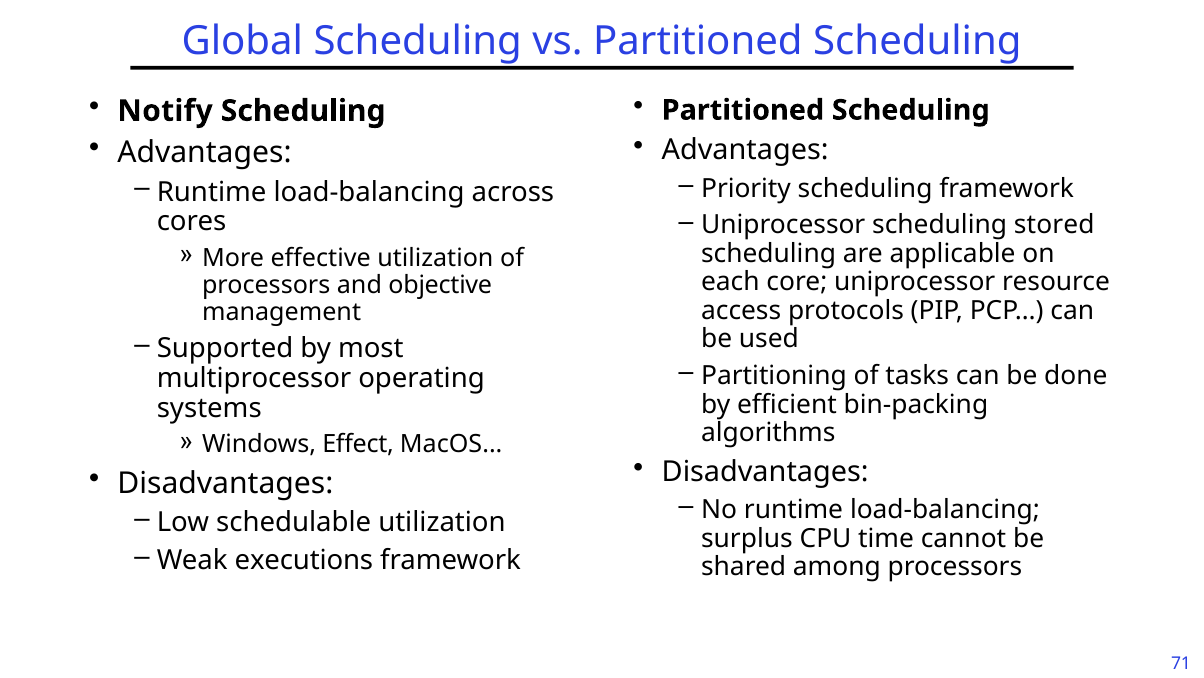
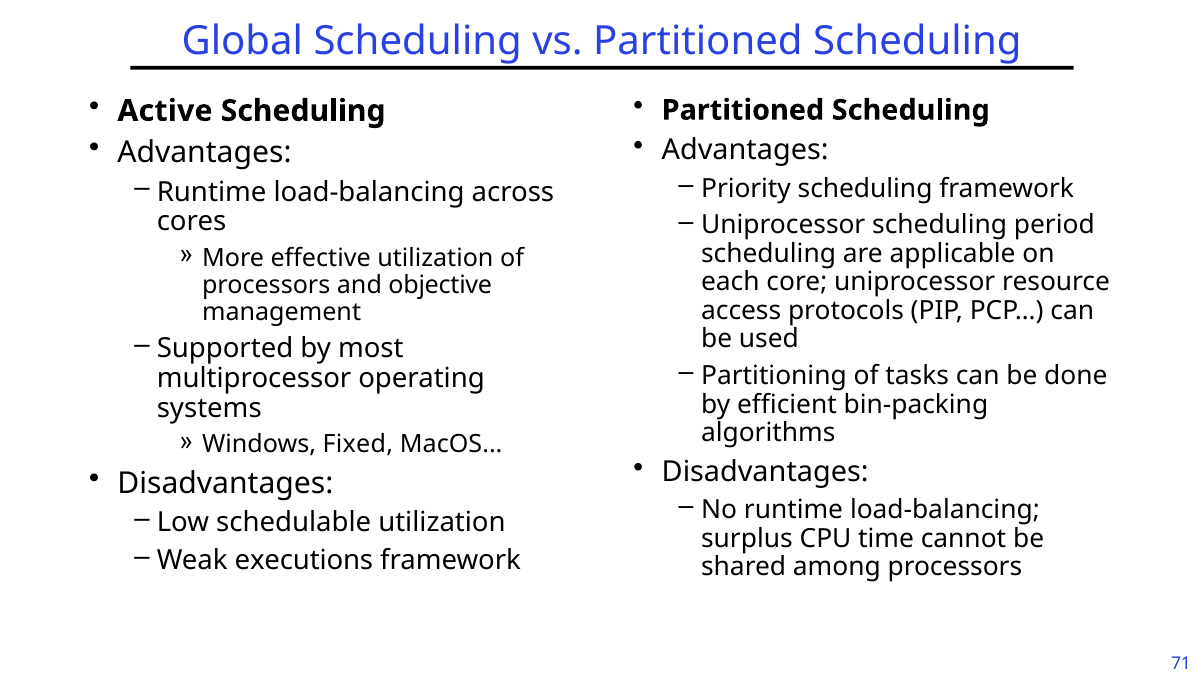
Notify: Notify -> Active (165, 111)
stored: stored -> period (1054, 225)
Effect: Effect -> Fixed (358, 444)
